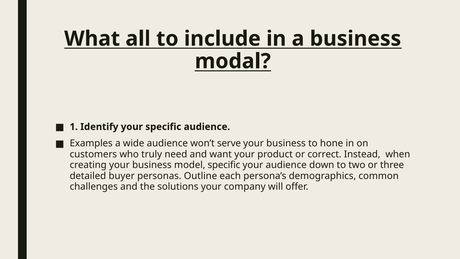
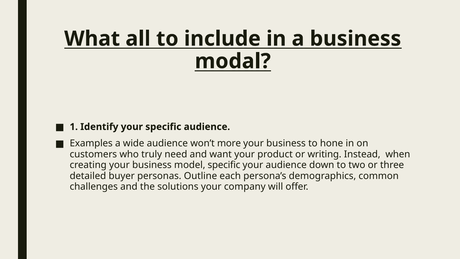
serve: serve -> more (229, 143)
correct: correct -> writing (324, 154)
